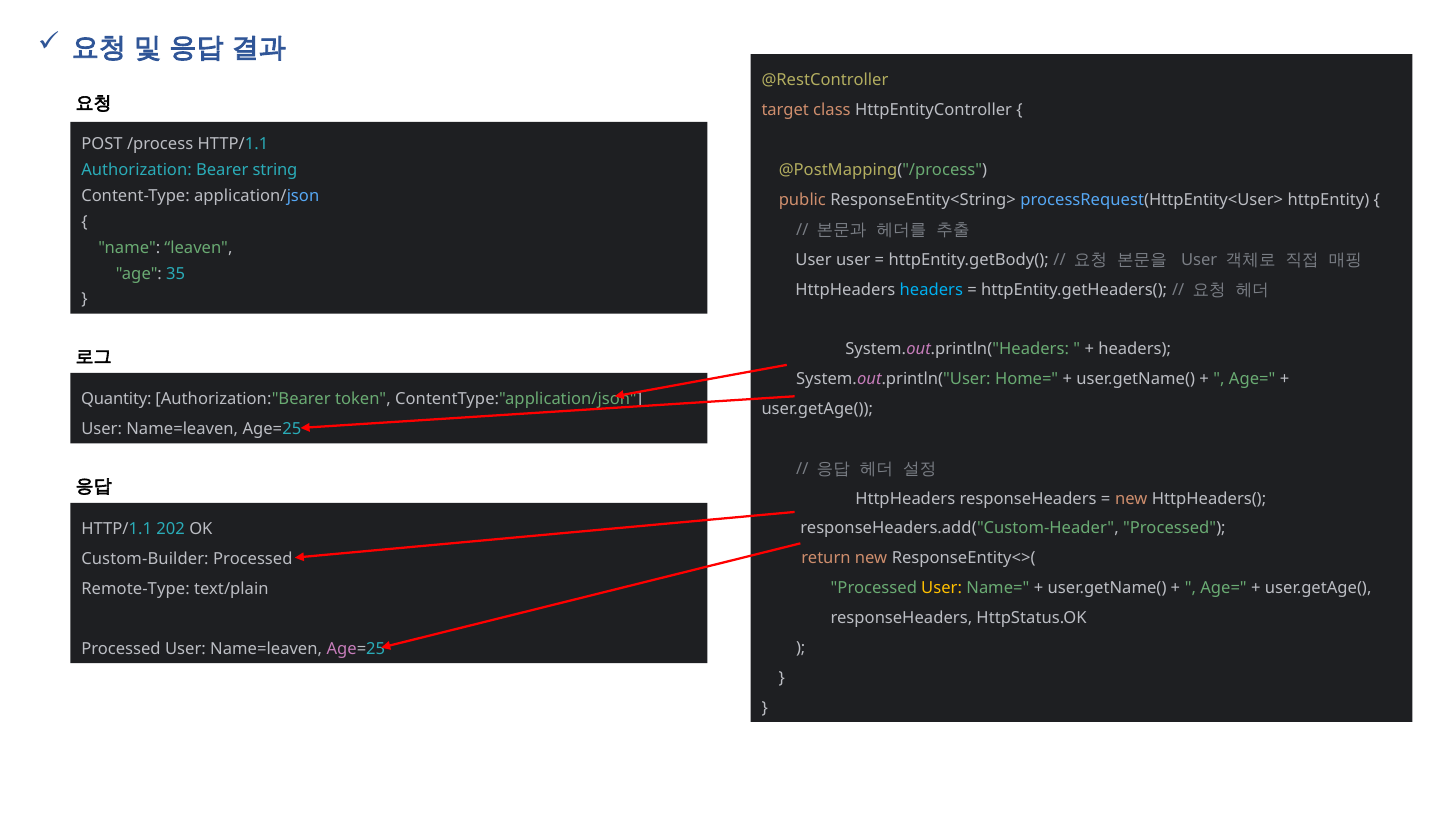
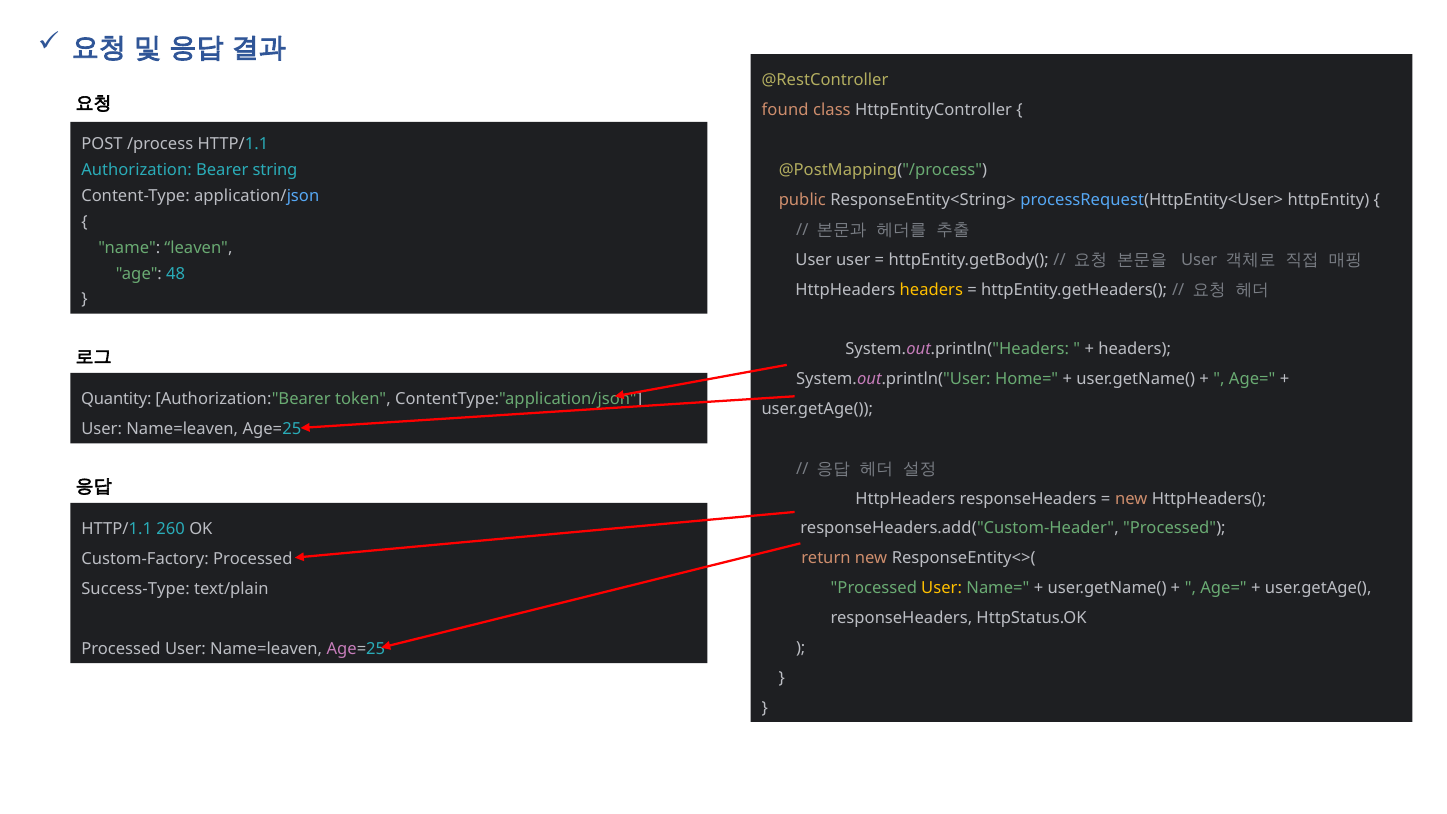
target: target -> found (785, 110)
35: 35 -> 48 (176, 274)
headers colour: light blue -> yellow (931, 290)
202: 202 -> 260 (171, 529)
Custom-Builder: Custom-Builder -> Custom-Factory (145, 559)
Remote-Type: Remote-Type -> Success-Type (136, 589)
